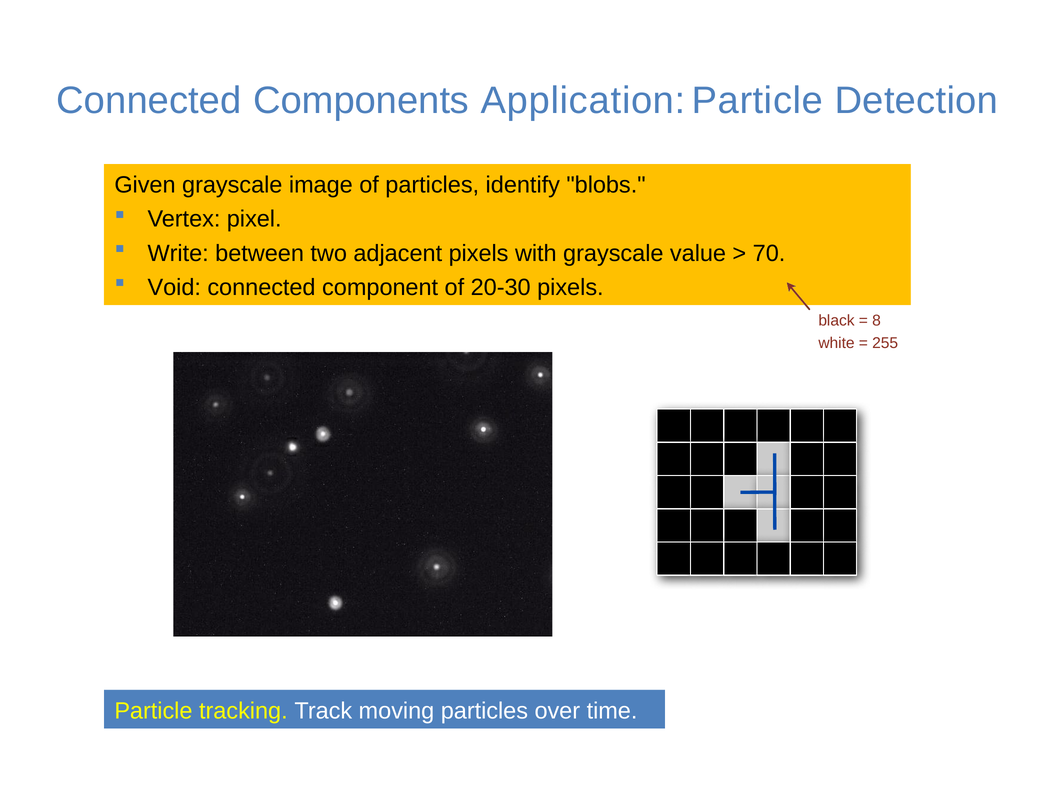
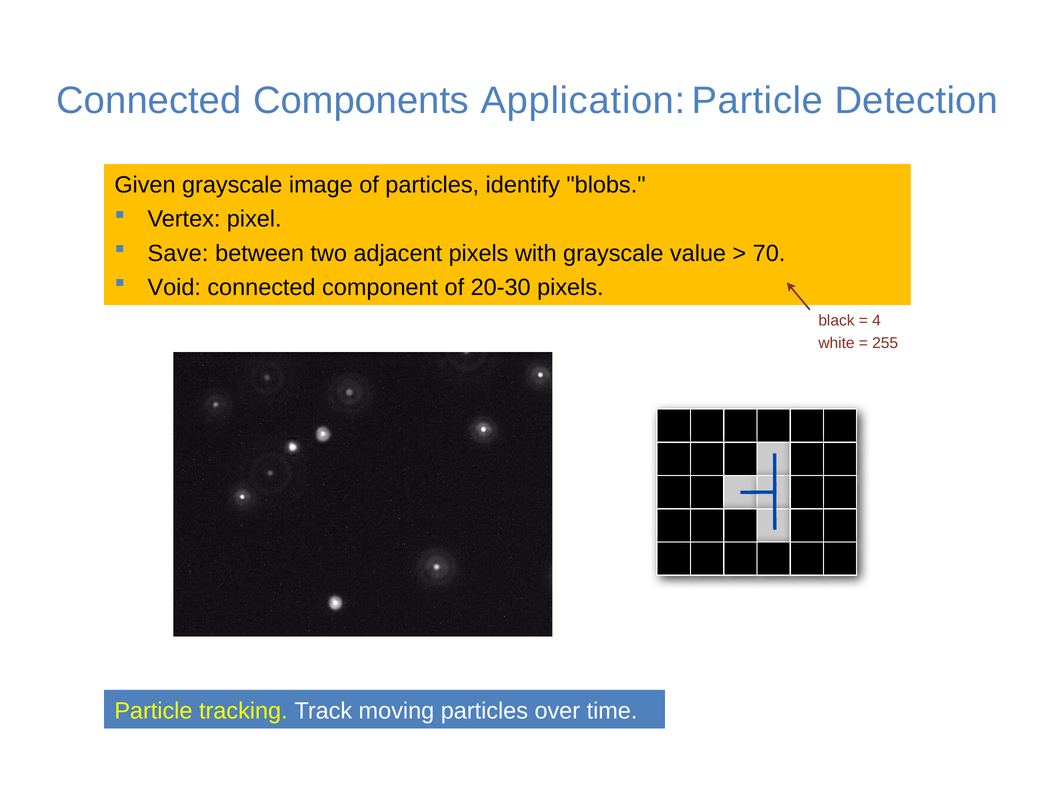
Write: Write -> Save (178, 253)
8: 8 -> 4 (877, 321)
